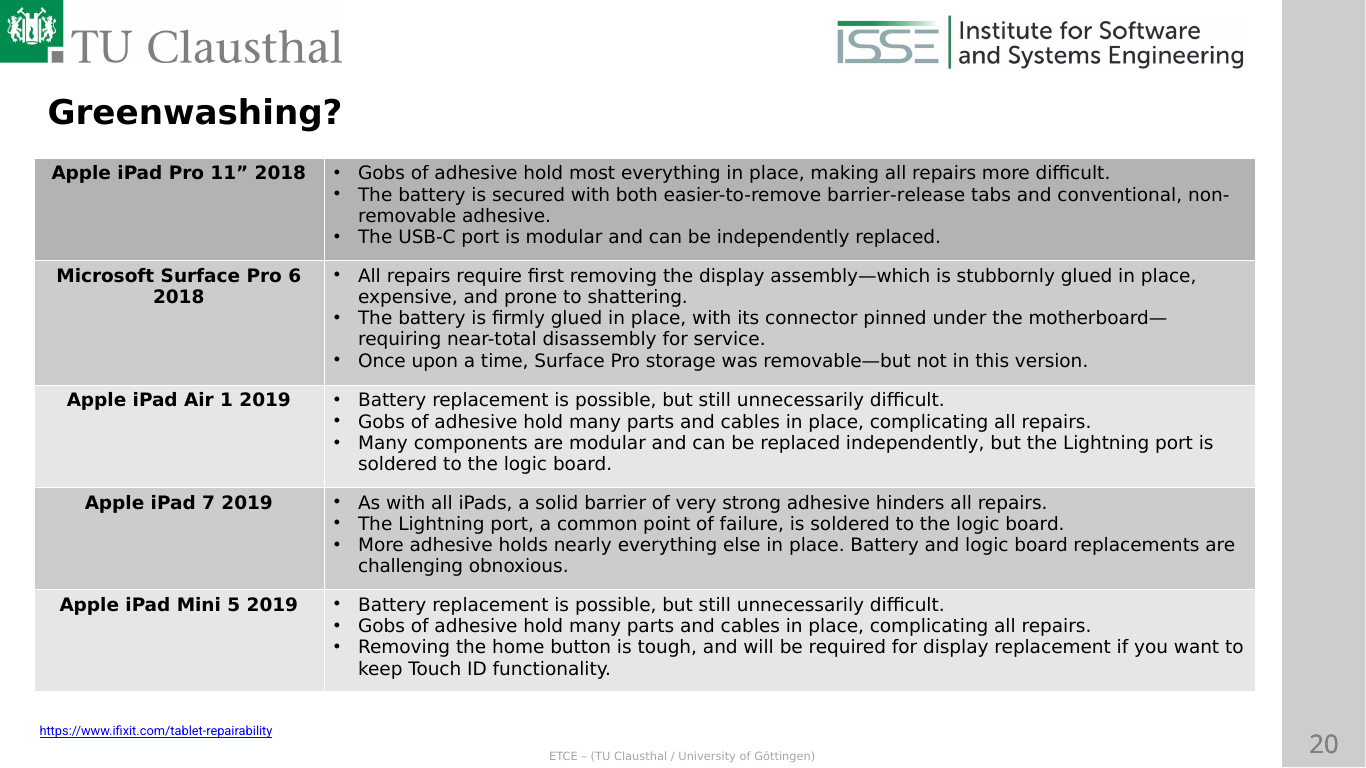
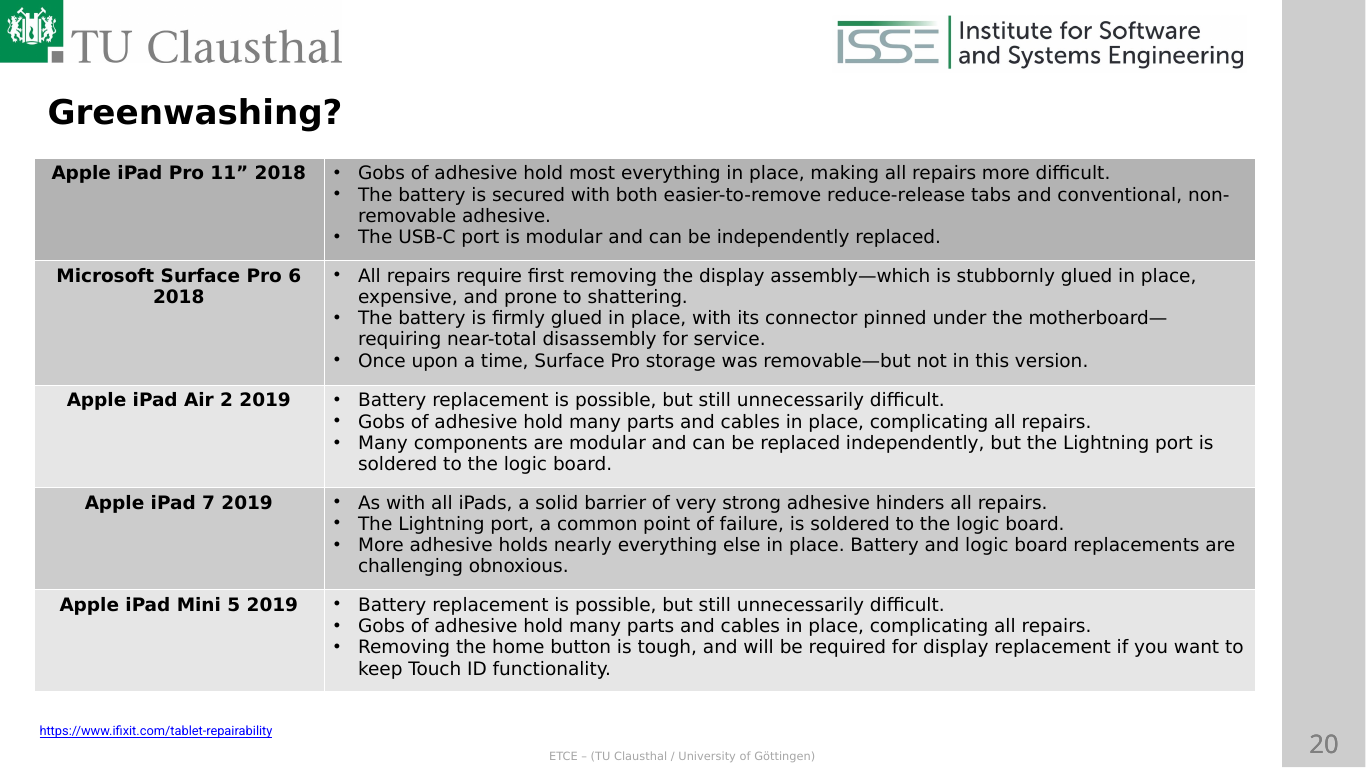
barrier-release: barrier-release -> reduce-release (896, 195)
1: 1 -> 2 (227, 401)
